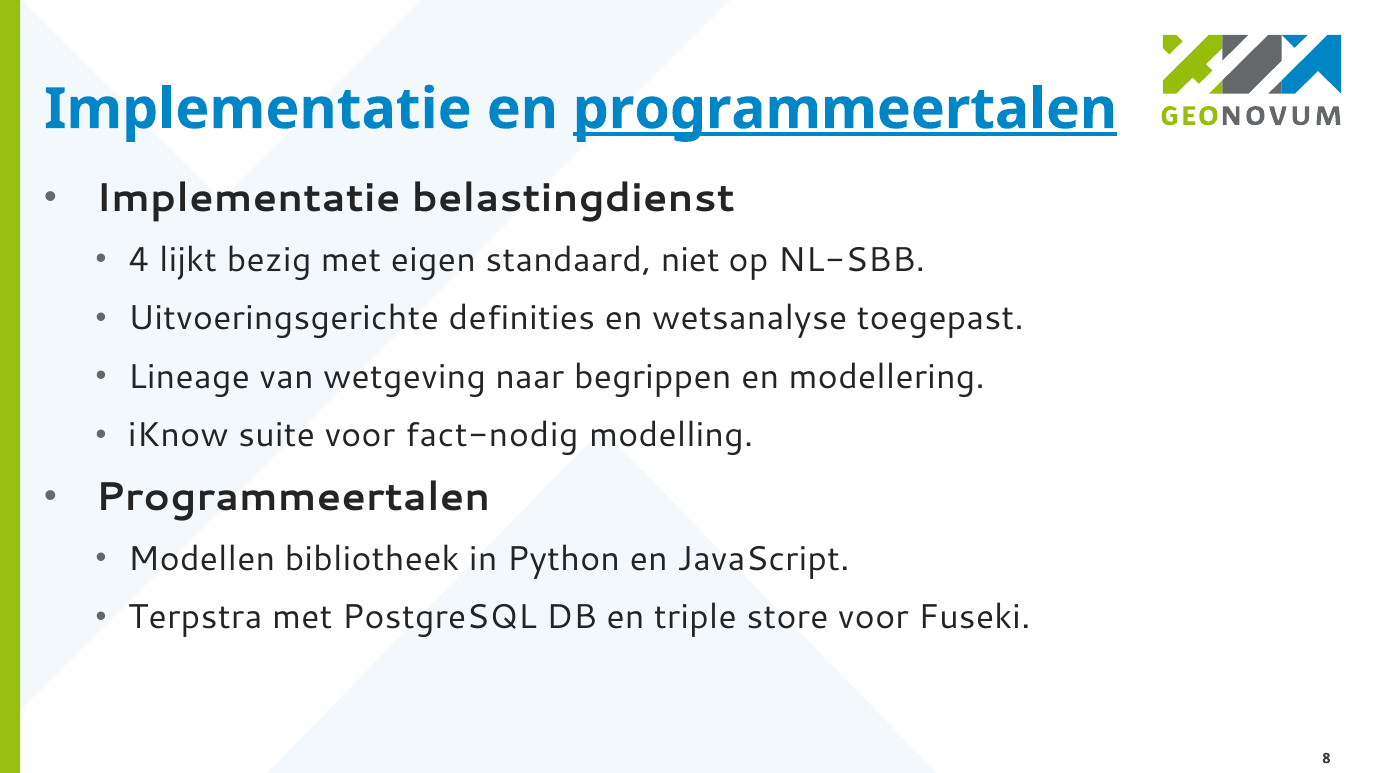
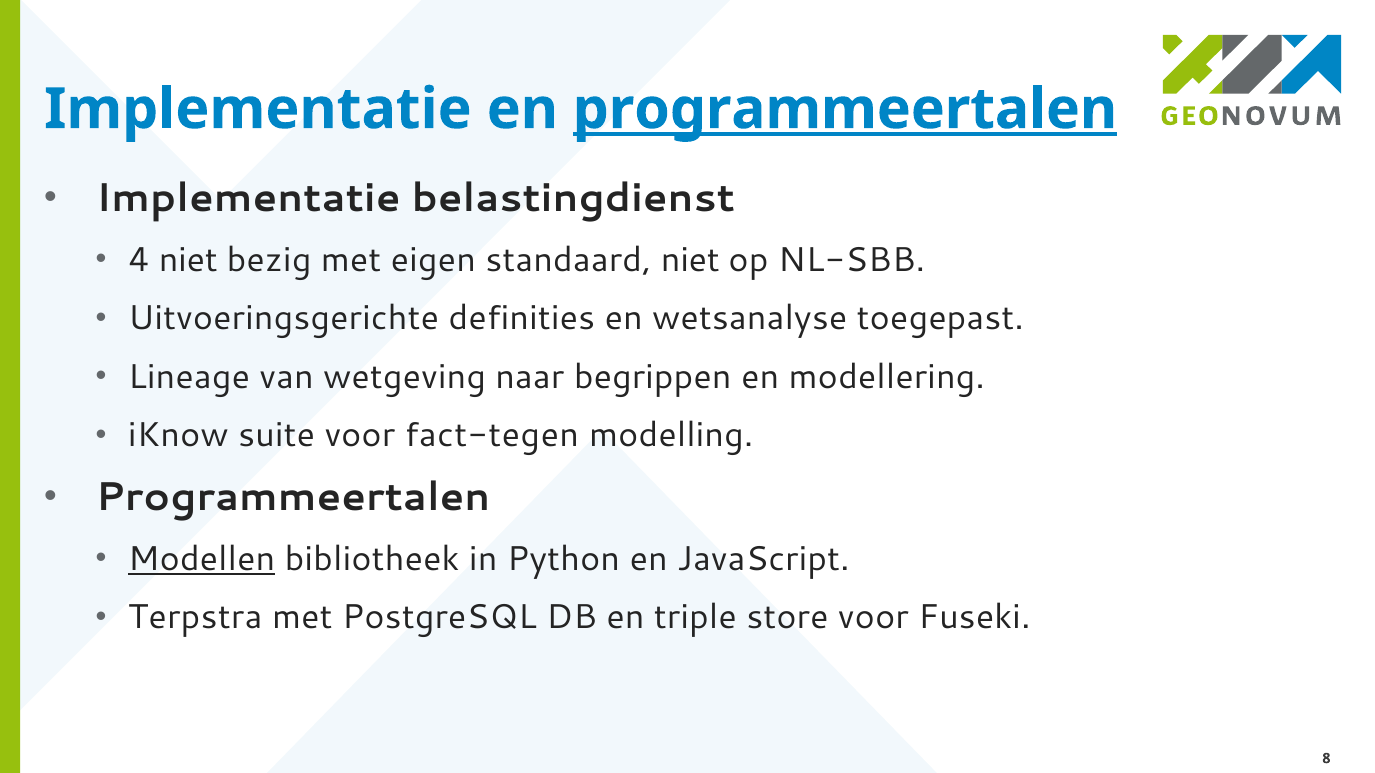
4 lijkt: lijkt -> niet (188, 260)
fact-nodig: fact-nodig -> fact-tegen (492, 436)
Modellen underline: none -> present (202, 559)
